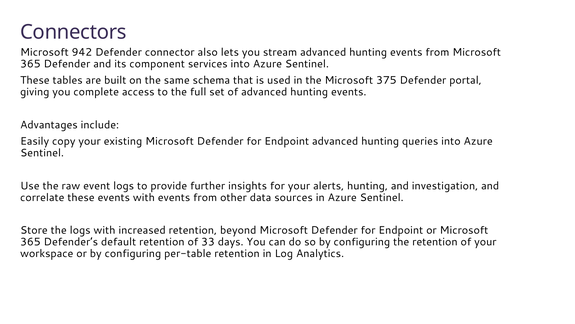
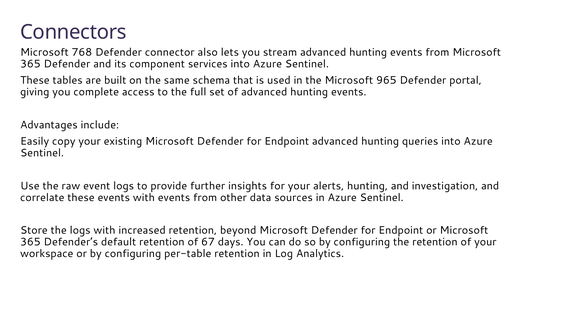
942: 942 -> 768 (82, 52)
375: 375 -> 965 (386, 80)
33: 33 -> 67 (208, 242)
